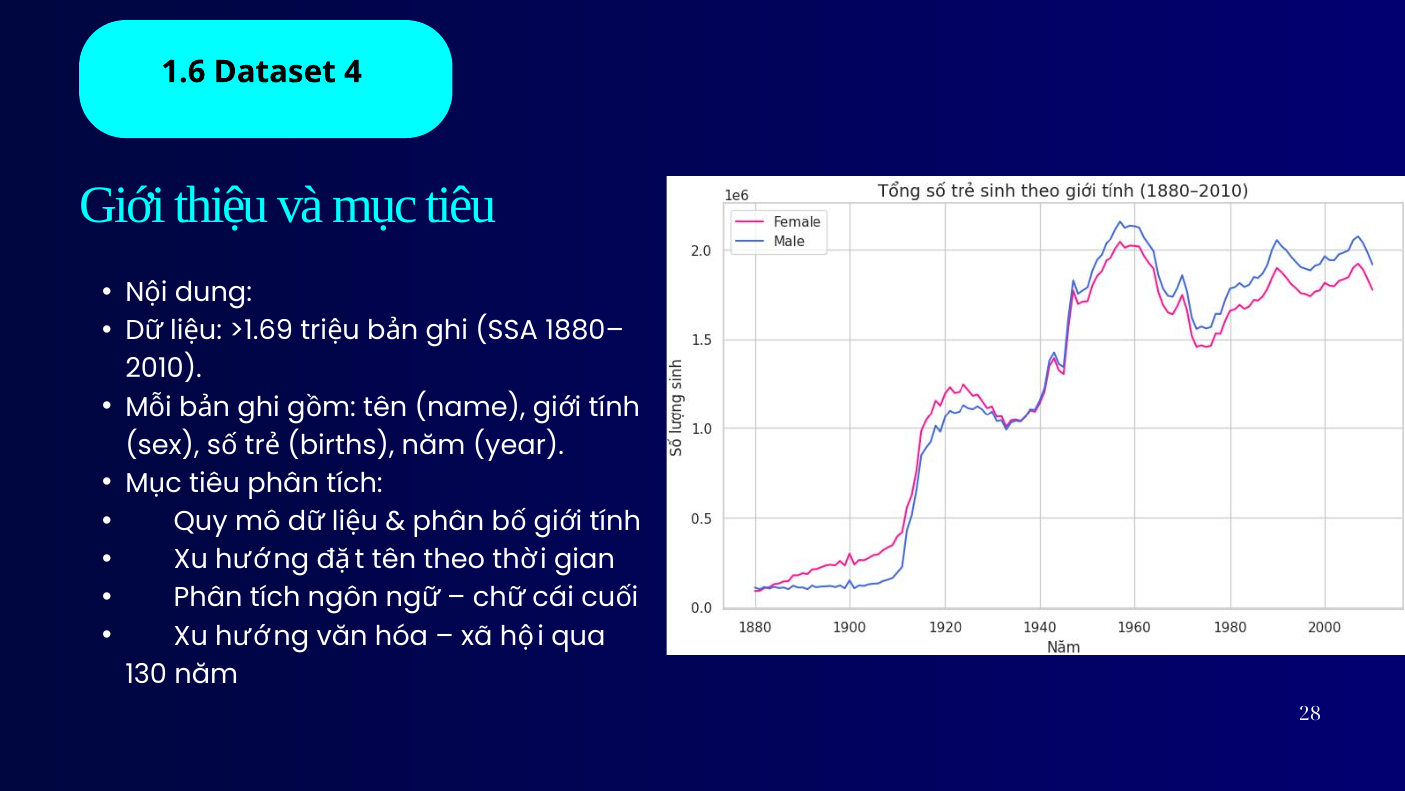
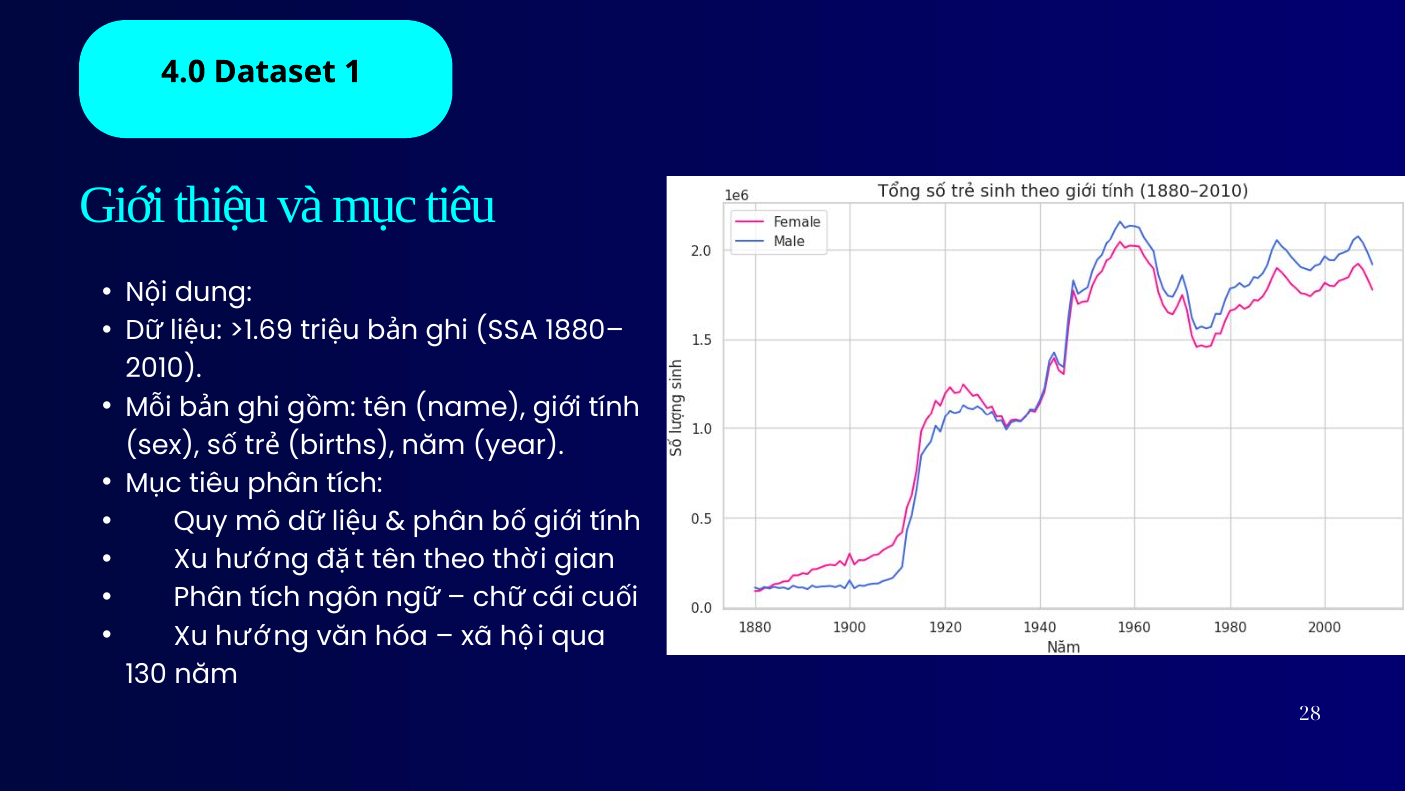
1.6: 1.6 -> 4.0 (183, 72)
4: 4 -> 1 (353, 72)
